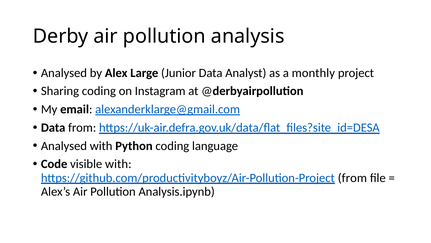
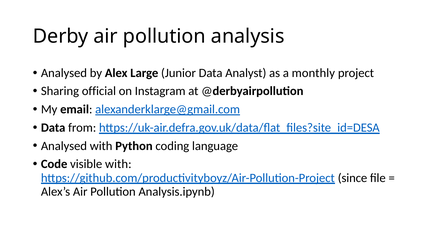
Sharing coding: coding -> official (99, 91)
https://github.com/productivityboyz/Air-Pollution-Project from: from -> since (352, 177)
